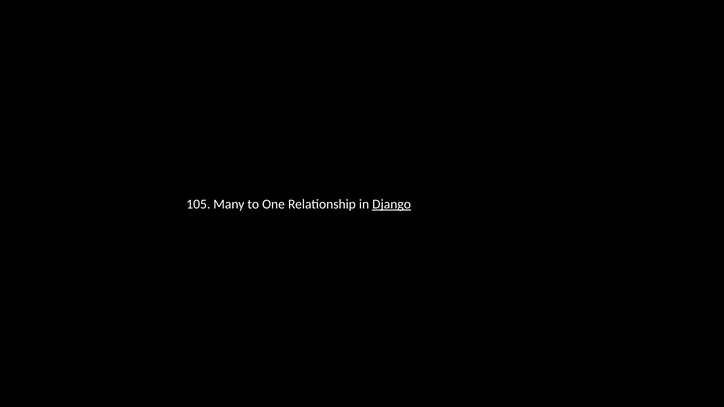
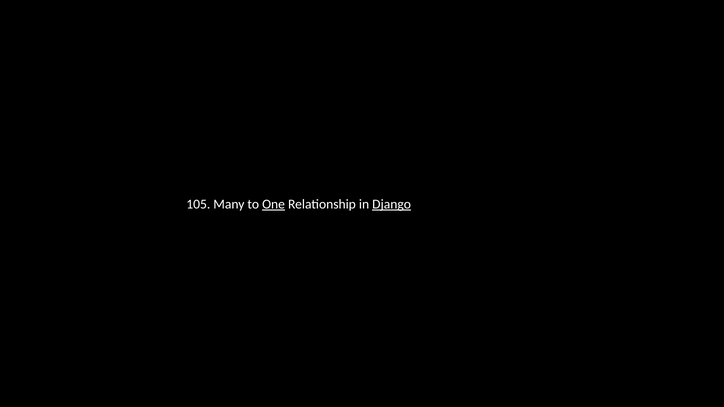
One underline: none -> present (274, 204)
